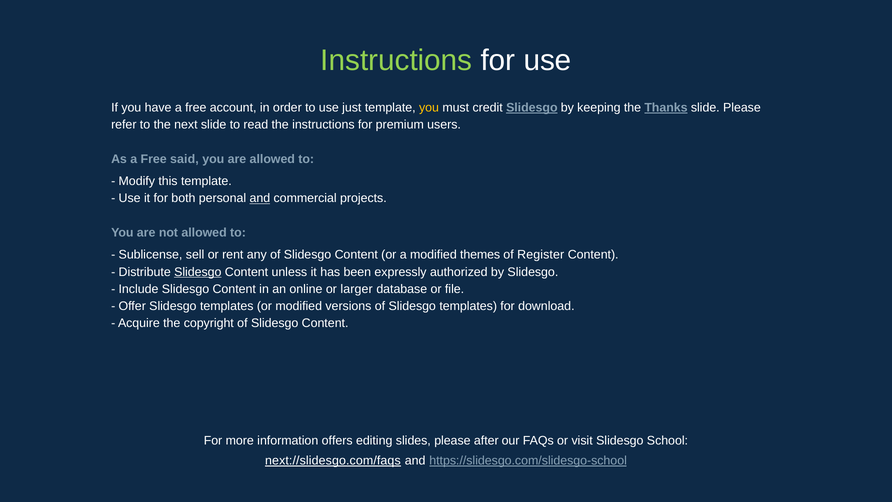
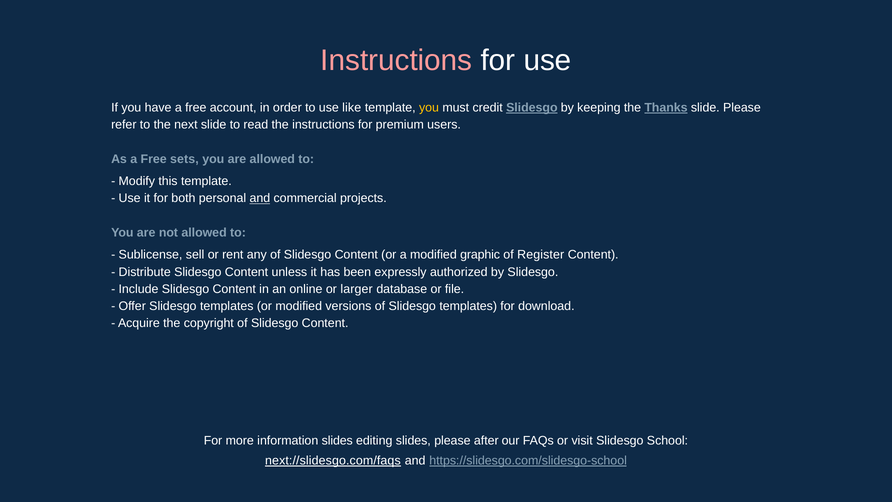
Instructions colour: light green -> pink (396, 60)
just: just -> like (352, 108)
said: said -> sets (184, 159)
themes: themes -> graphic (480, 255)
Slidesgo underline: present -> none (198, 272)
information offers: offers -> slides (337, 440)
